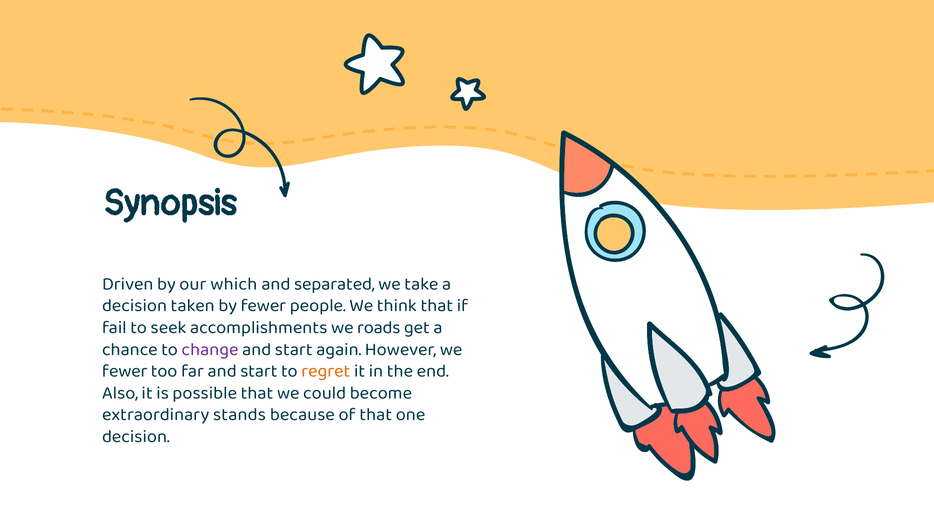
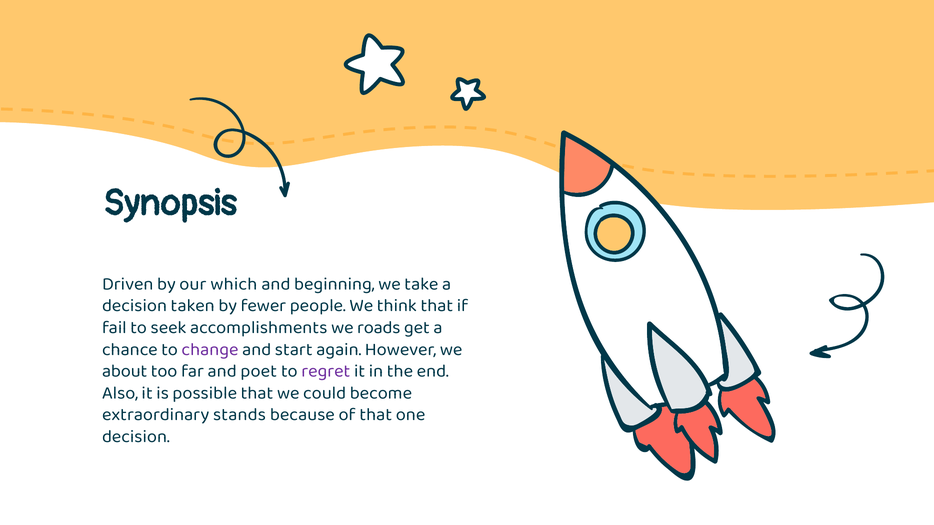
separated: separated -> beginning (334, 284)
fewer: fewer -> about (125, 371)
far and start: start -> poet (259, 371)
regret colour: orange -> purple (326, 371)
